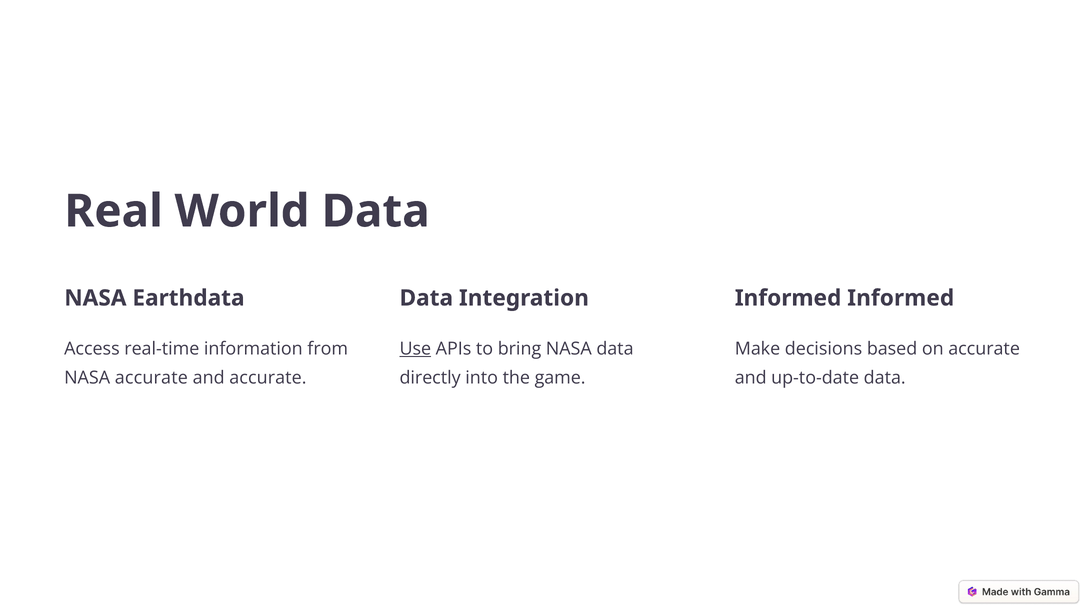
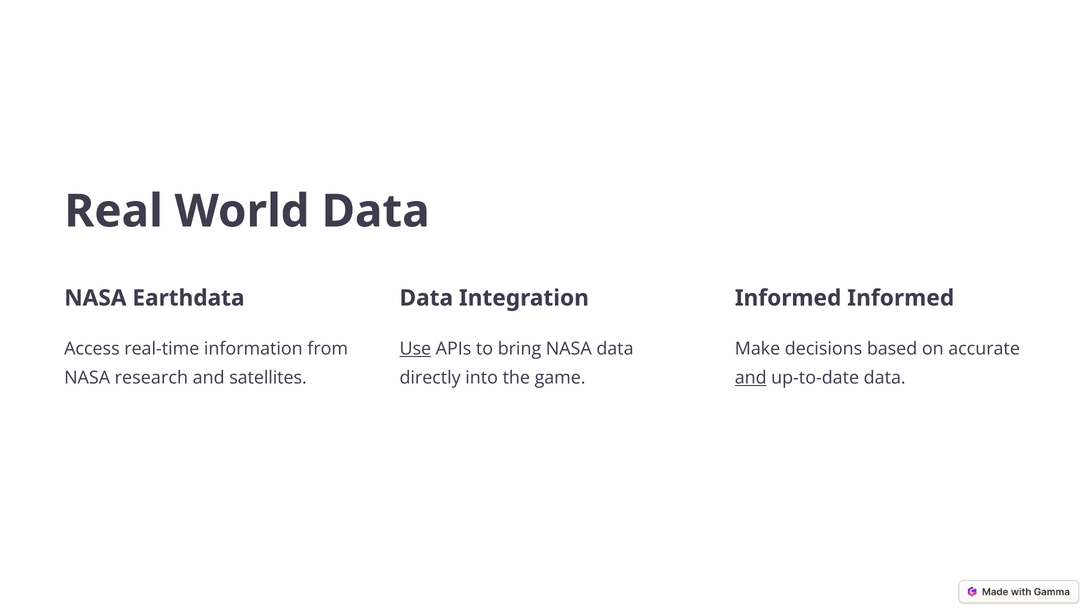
NASA accurate: accurate -> research (151, 378)
and accurate: accurate -> satellites (268, 378)
and underline: none -> present (751, 378)
